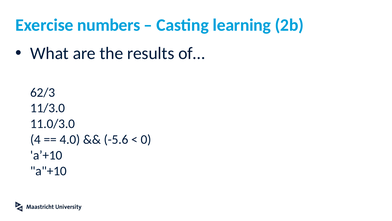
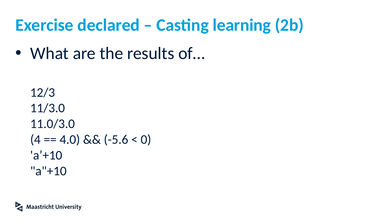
numbers: numbers -> declared (109, 25)
62/3: 62/3 -> 12/3 (43, 92)
